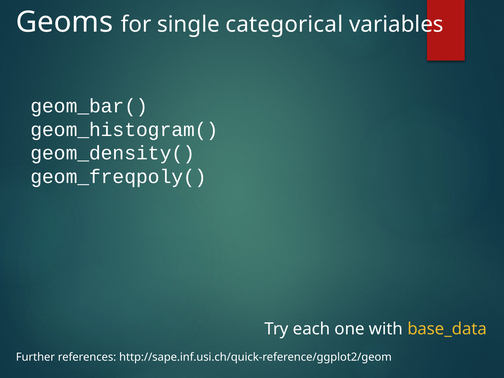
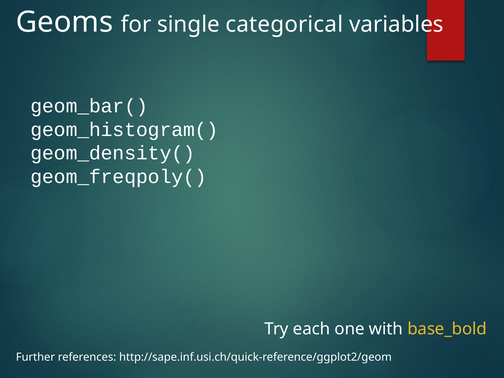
base_data: base_data -> base_bold (447, 329)
